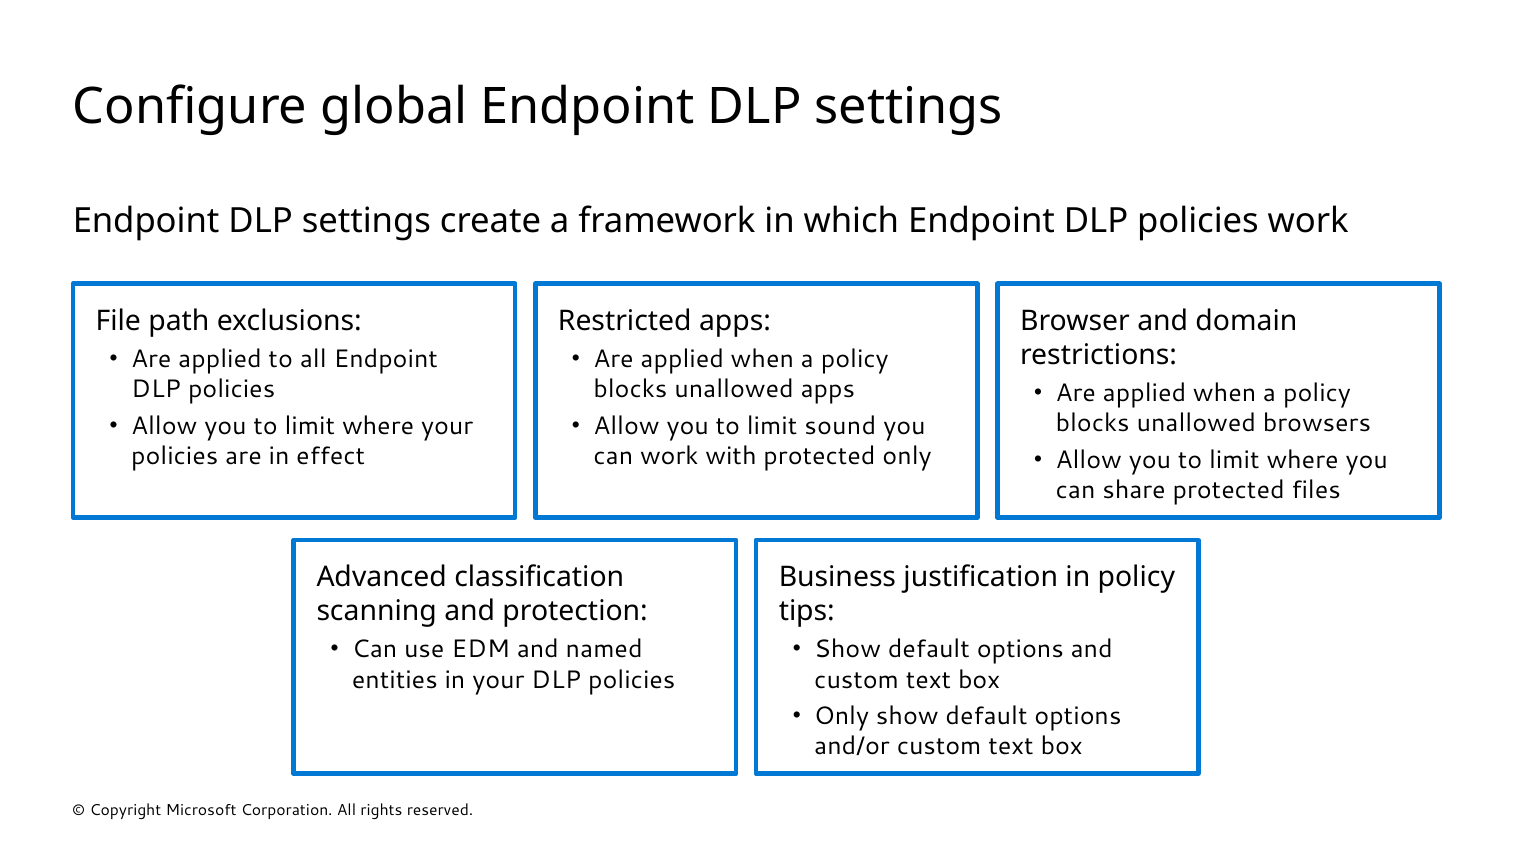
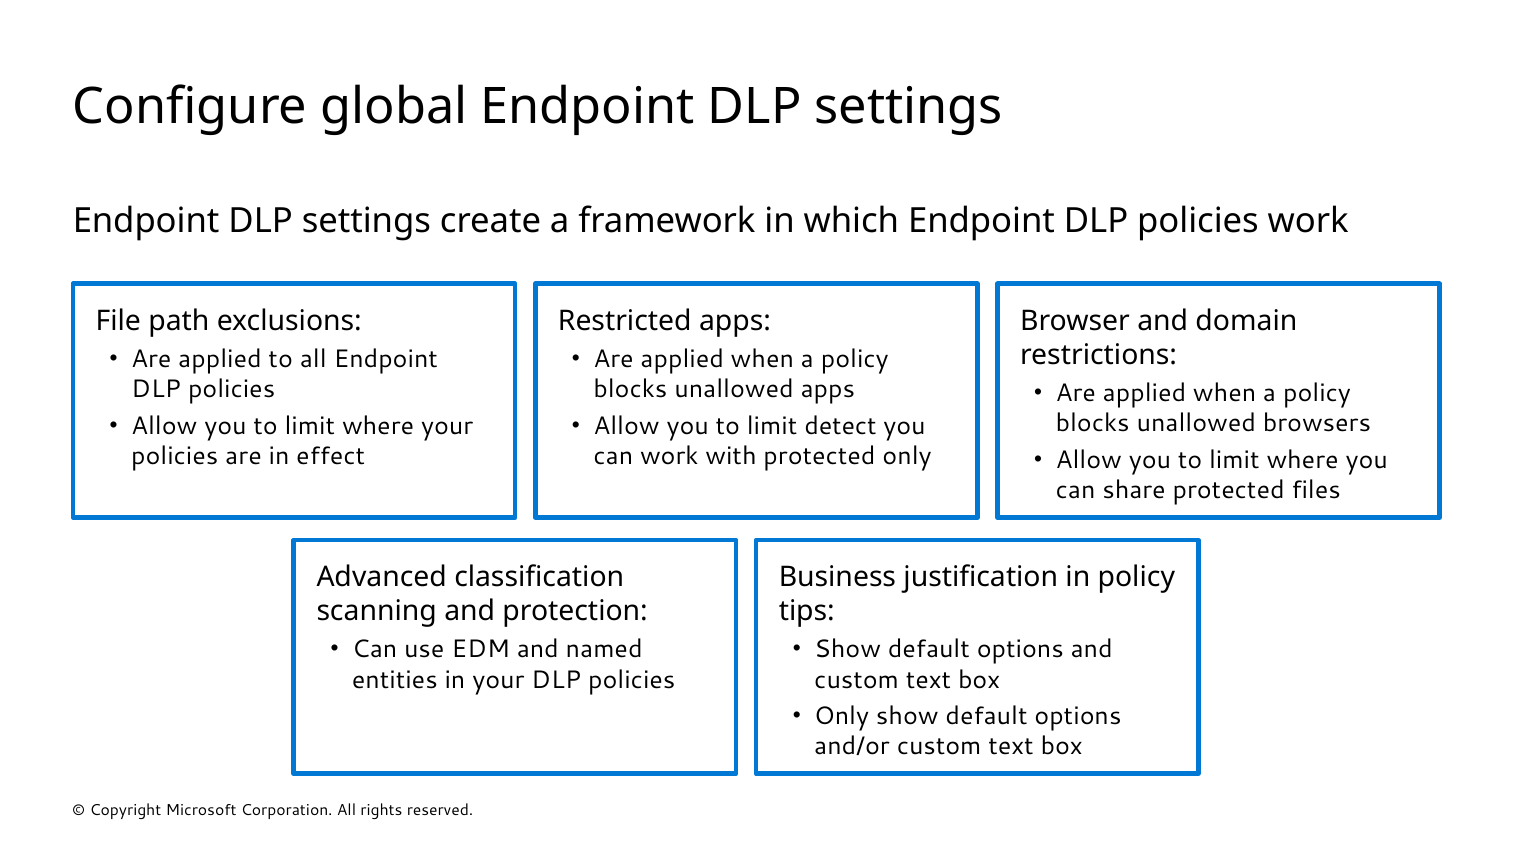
sound: sound -> detect (840, 426)
